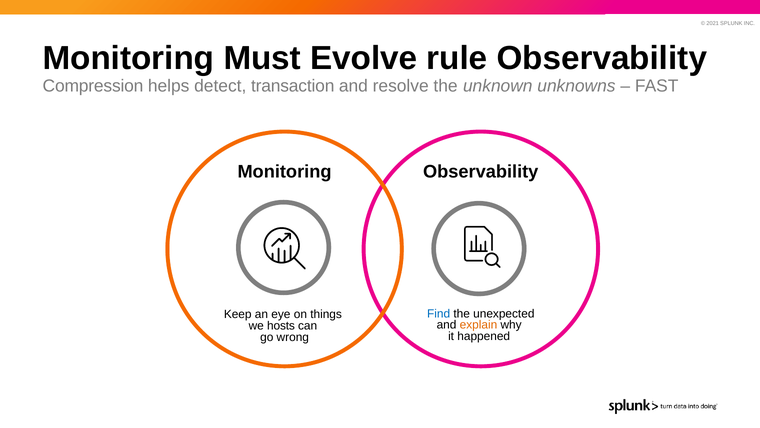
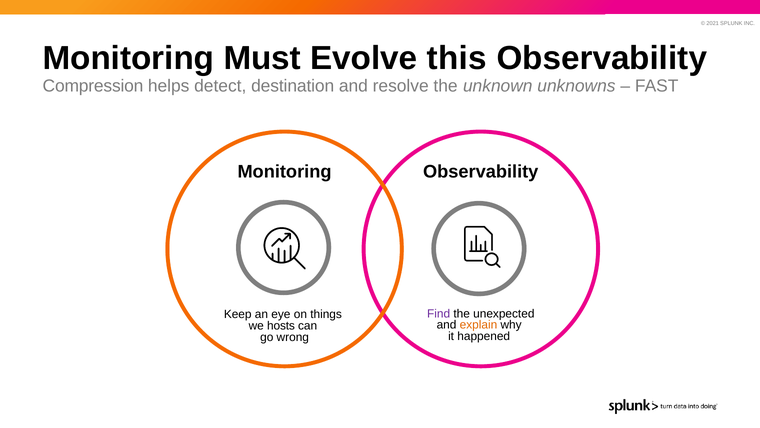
rule: rule -> this (457, 58)
transaction: transaction -> destination (293, 86)
Find colour: blue -> purple (439, 313)
